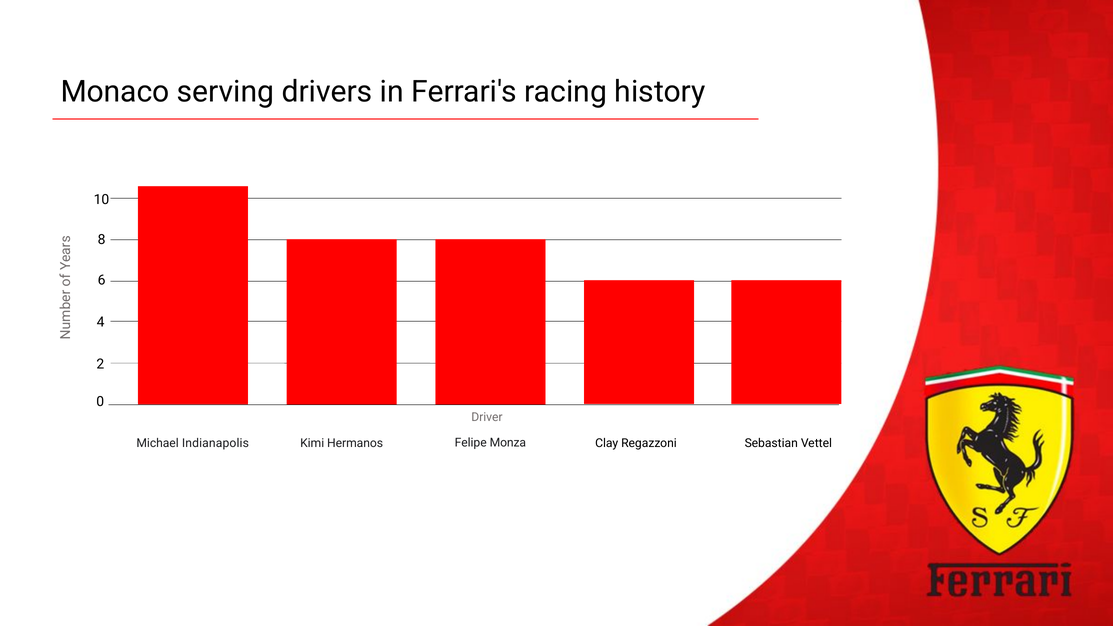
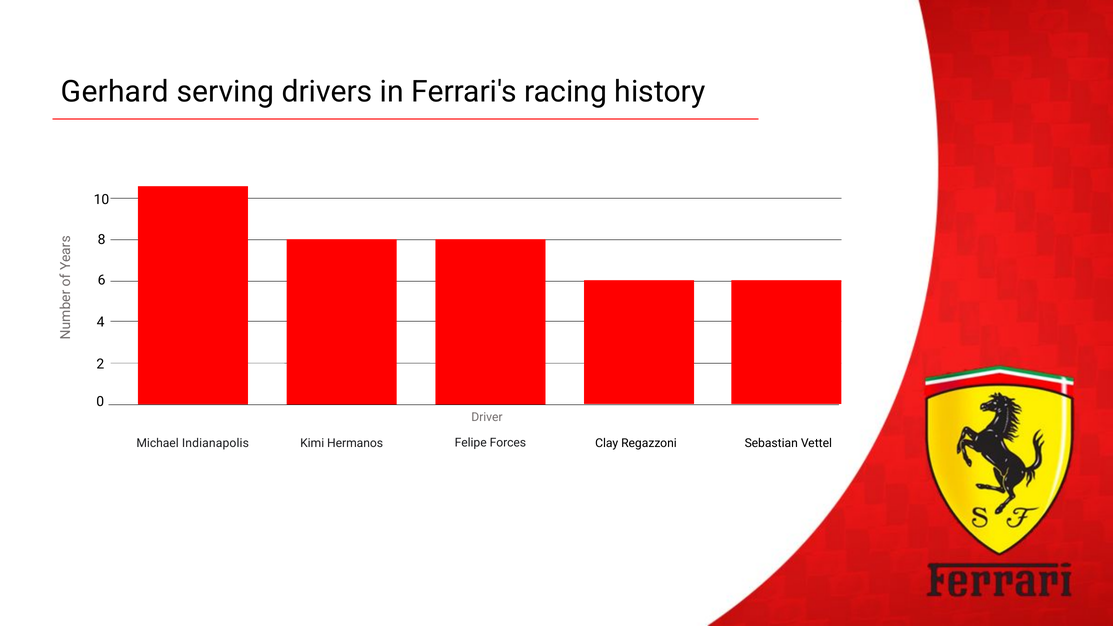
Monaco: Monaco -> Gerhard (115, 92)
Monza: Monza -> Forces (508, 443)
